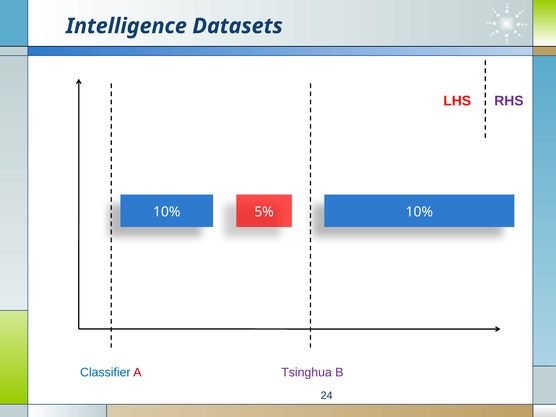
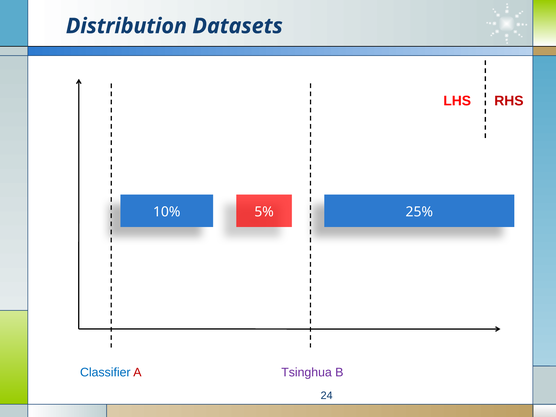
Intelligence: Intelligence -> Distribution (126, 26)
RHS colour: purple -> red (509, 101)
10%: 10% -> 25% (419, 212)
